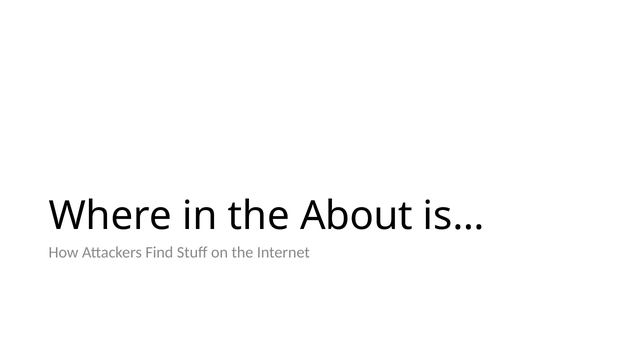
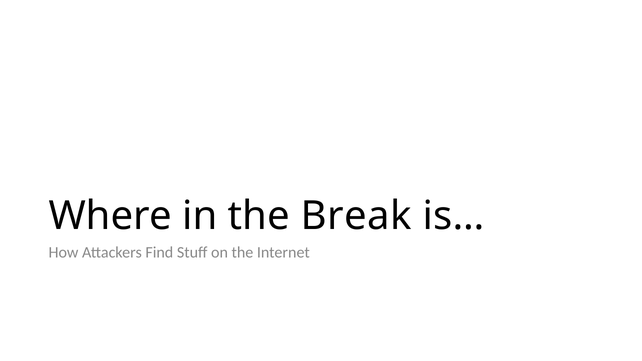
About: About -> Break (356, 216)
